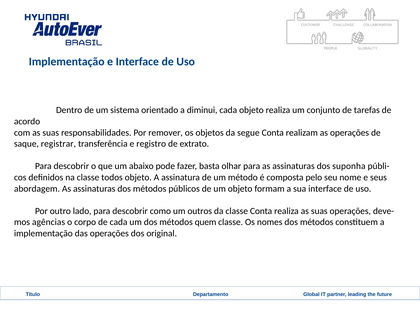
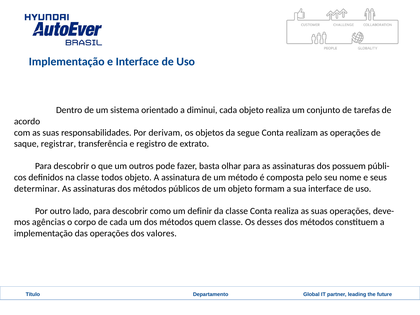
remover: remover -> derivam (166, 133)
abaixo: abaixo -> outros (141, 166)
suponha: suponha -> possuem (349, 166)
abordagem: abordagem -> determinar (37, 189)
outros: outros -> definir (200, 211)
nomes: nomes -> desses (270, 222)
original: original -> valores (162, 233)
